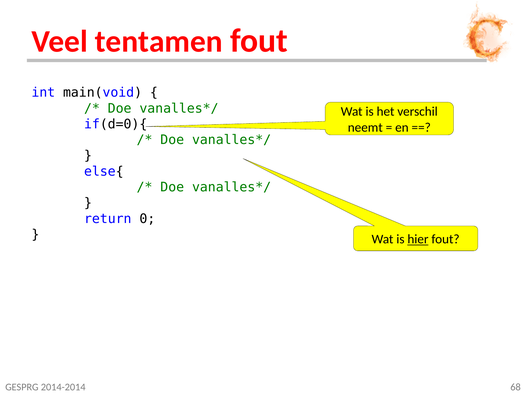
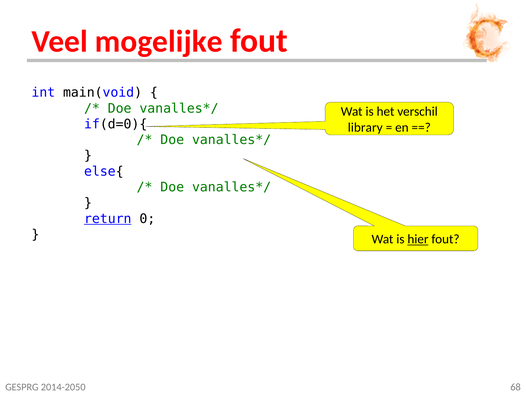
tentamen: tentamen -> mogelijke (159, 42)
neemt: neemt -> library (365, 128)
return underline: none -> present (108, 219)
2014-2014: 2014-2014 -> 2014-2050 (63, 388)
